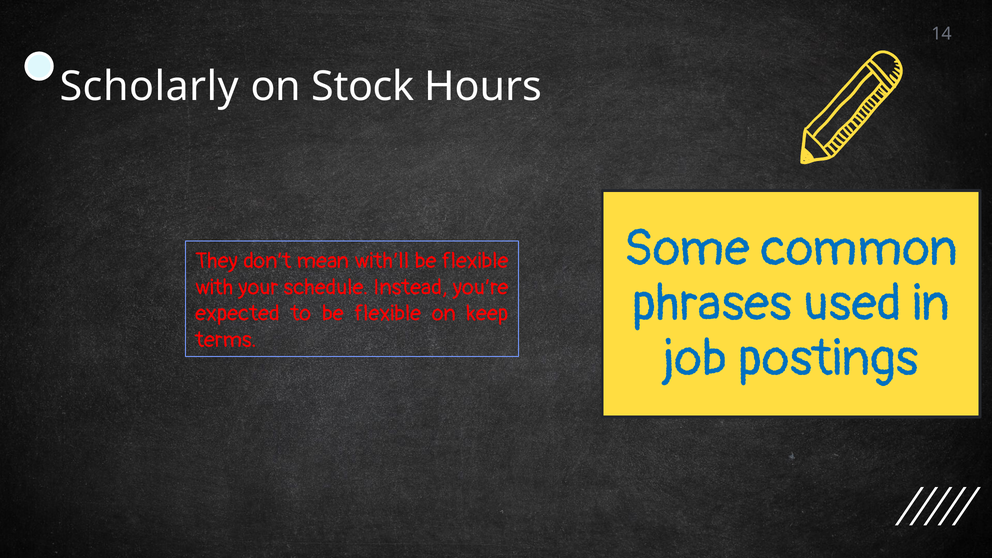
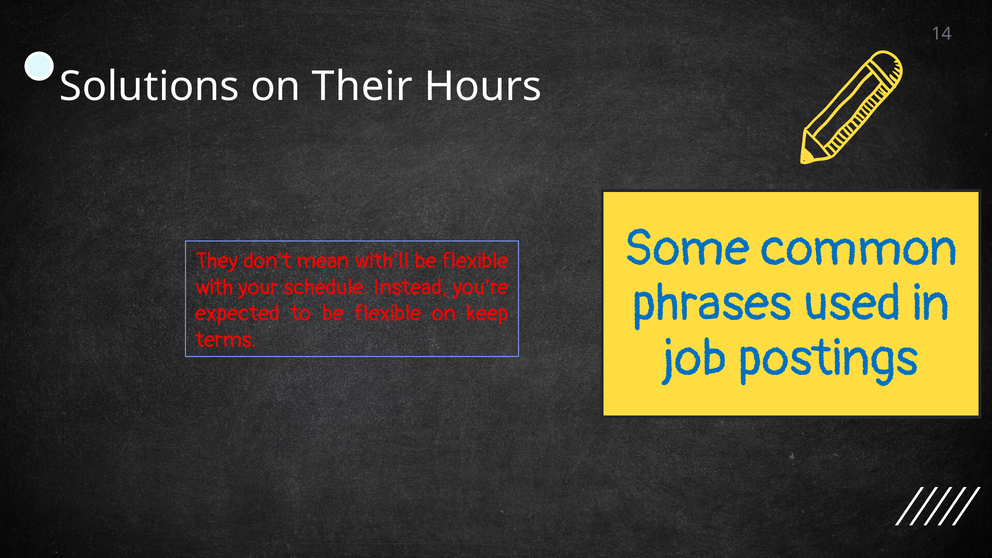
Scholarly: Scholarly -> Solutions (150, 86)
Stock: Stock -> Their (362, 86)
